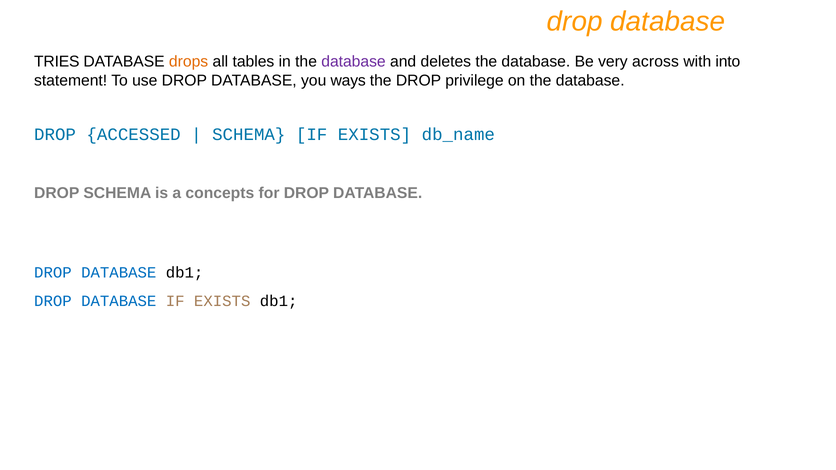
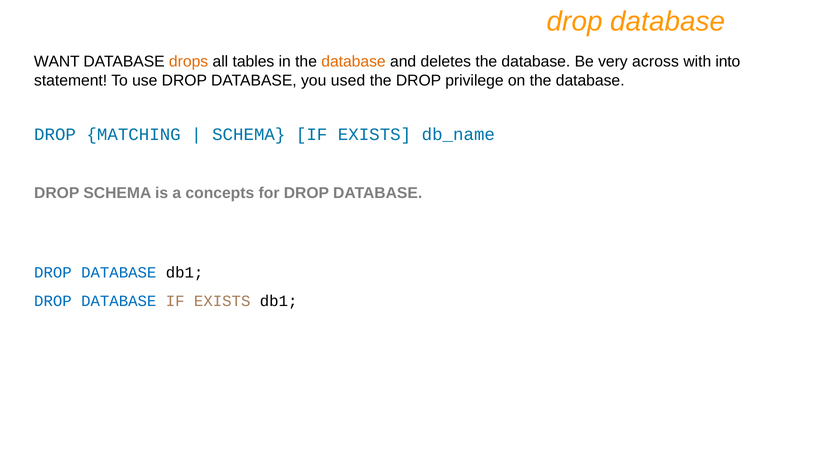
TRIES: TRIES -> WANT (57, 62)
database colour: purple -> orange (354, 62)
ways: ways -> used (348, 81)
ACCESSED: ACCESSED -> MATCHING (134, 134)
